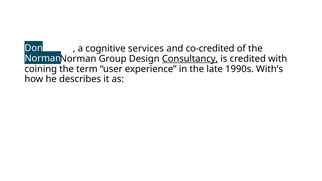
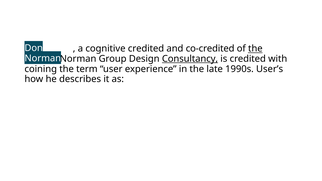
cognitive services: services -> credited (146, 49)
the underline: none -> present (255, 49)
With’s: With’s -> User’s (270, 69)
